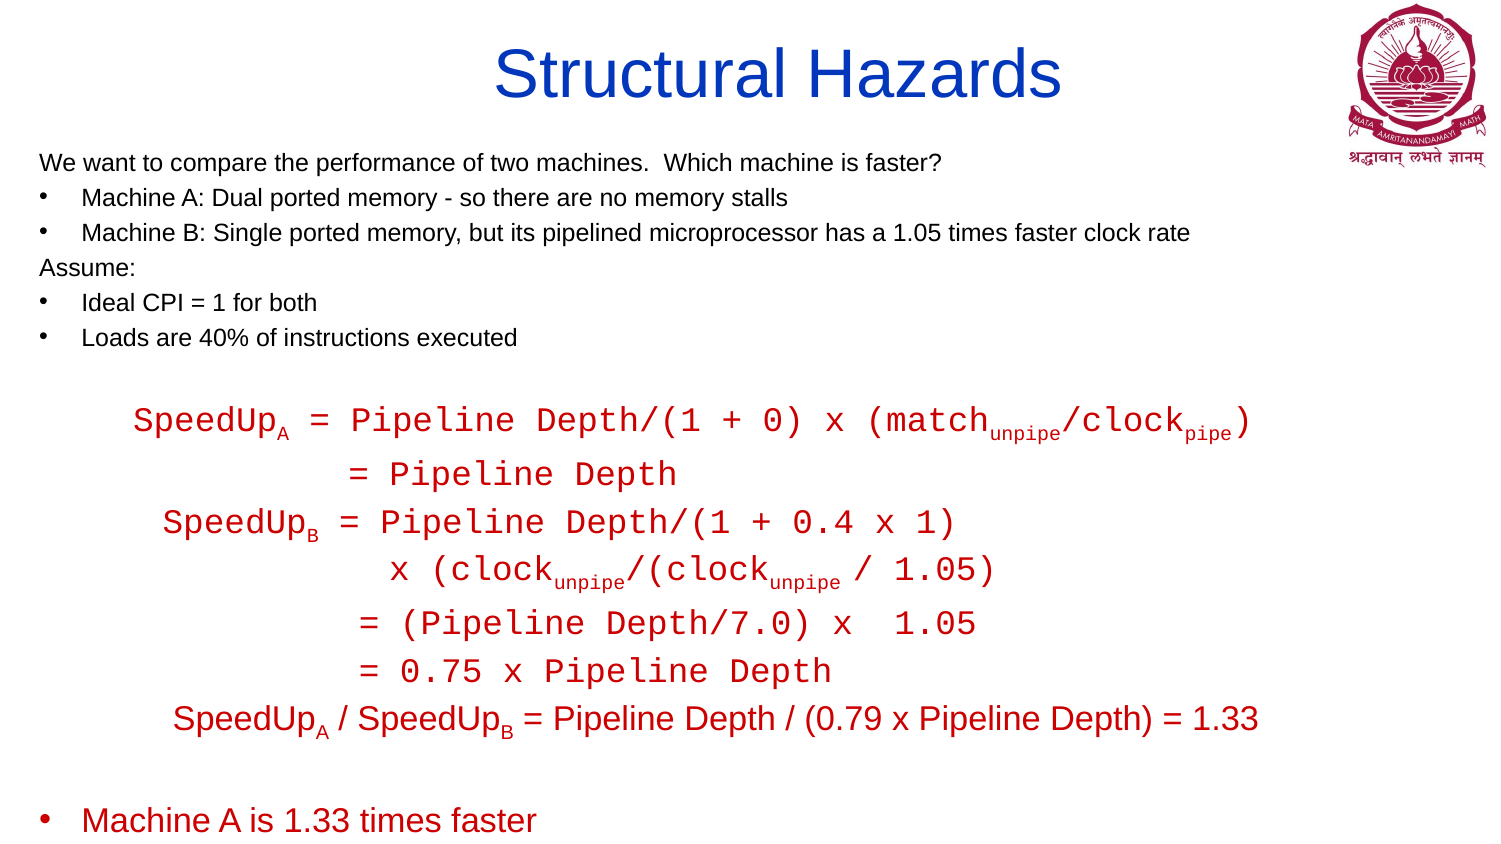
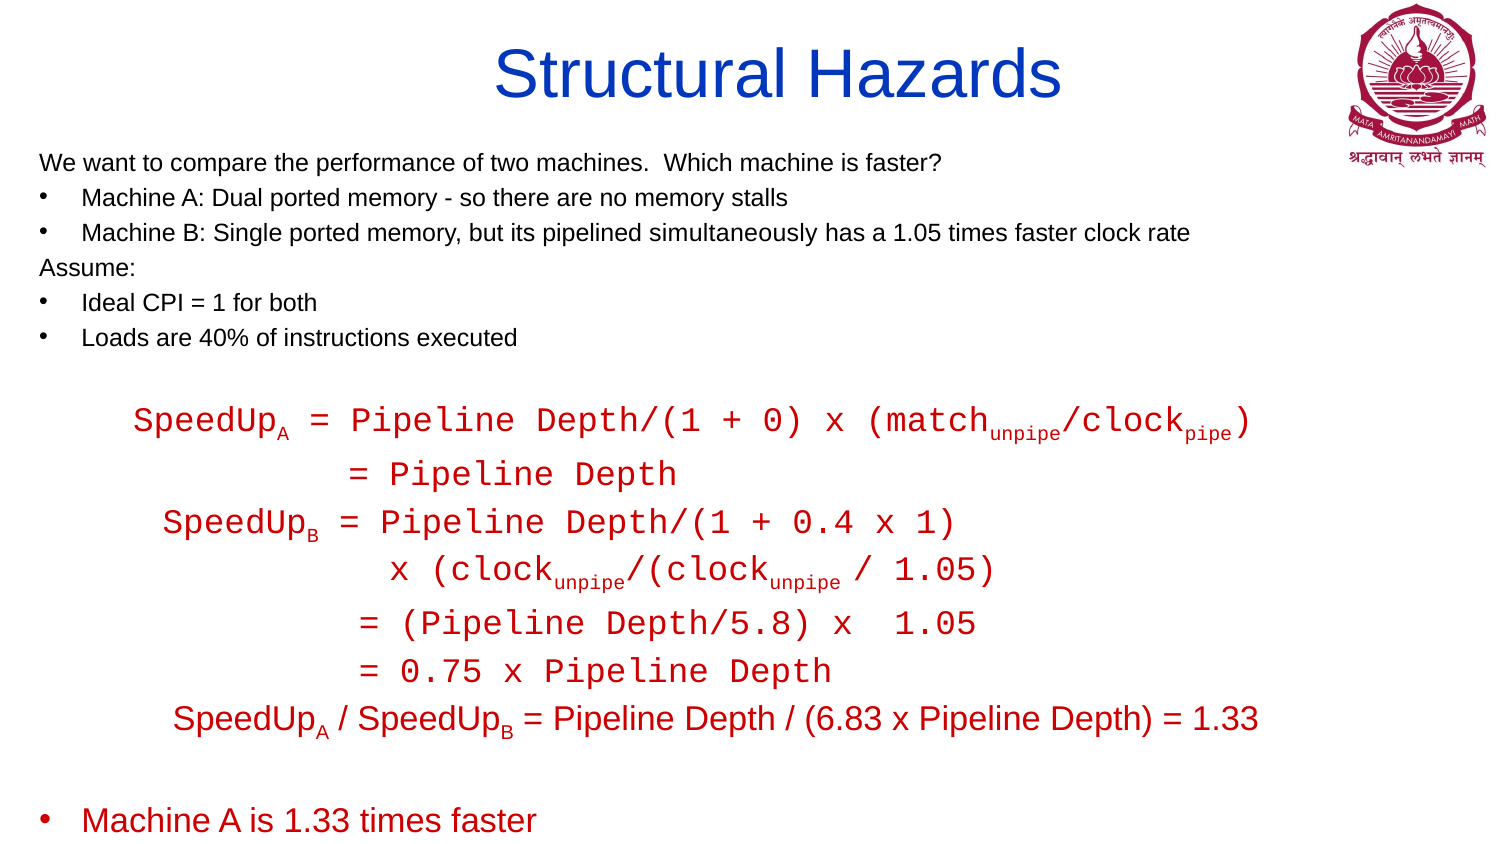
microprocessor: microprocessor -> simultaneously (733, 233)
Depth/7.0: Depth/7.0 -> Depth/5.8 (709, 624)
0.79: 0.79 -> 6.83 (843, 720)
